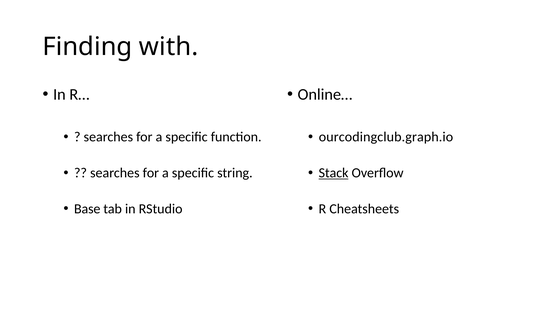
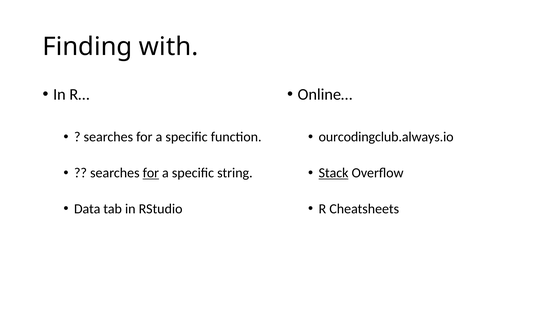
ourcodingclub.graph.io: ourcodingclub.graph.io -> ourcodingclub.always.io (386, 137)
for underline: none -> present (151, 173)
Base: Base -> Data (87, 209)
